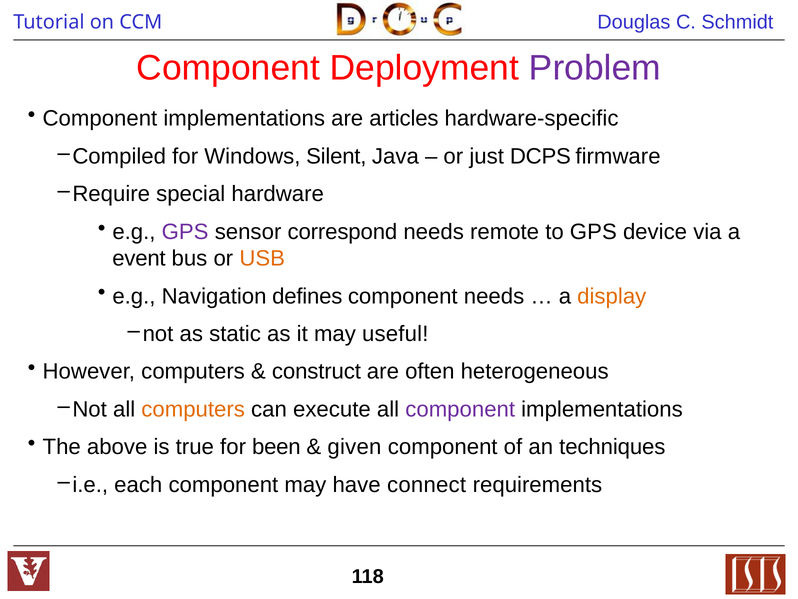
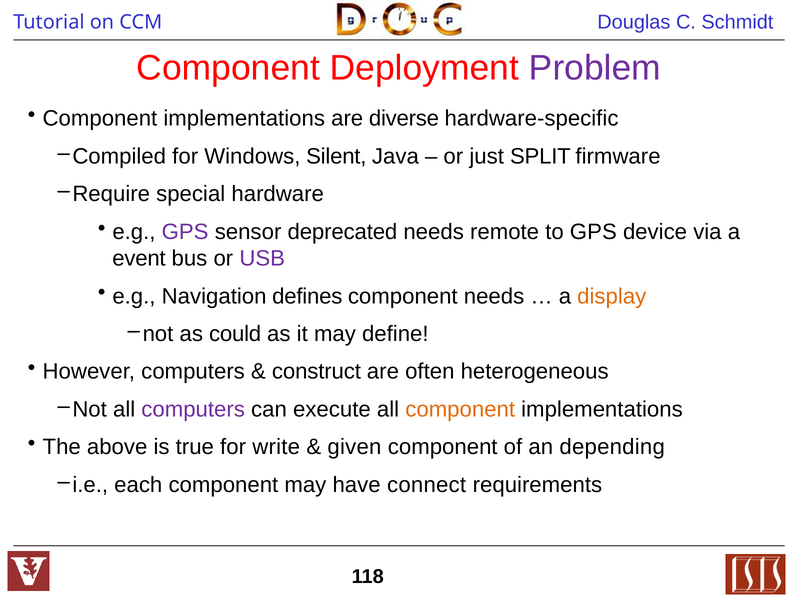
articles: articles -> diverse (404, 119)
DCPS: DCPS -> SPLIT (540, 156)
correspond: correspond -> deprecated (342, 232)
USB colour: orange -> purple (262, 258)
static: static -> could (235, 334)
useful: useful -> define (395, 334)
computers colour: orange -> purple (193, 409)
component colour: purple -> orange (460, 409)
been: been -> write (276, 447)
techniques: techniques -> depending (612, 447)
